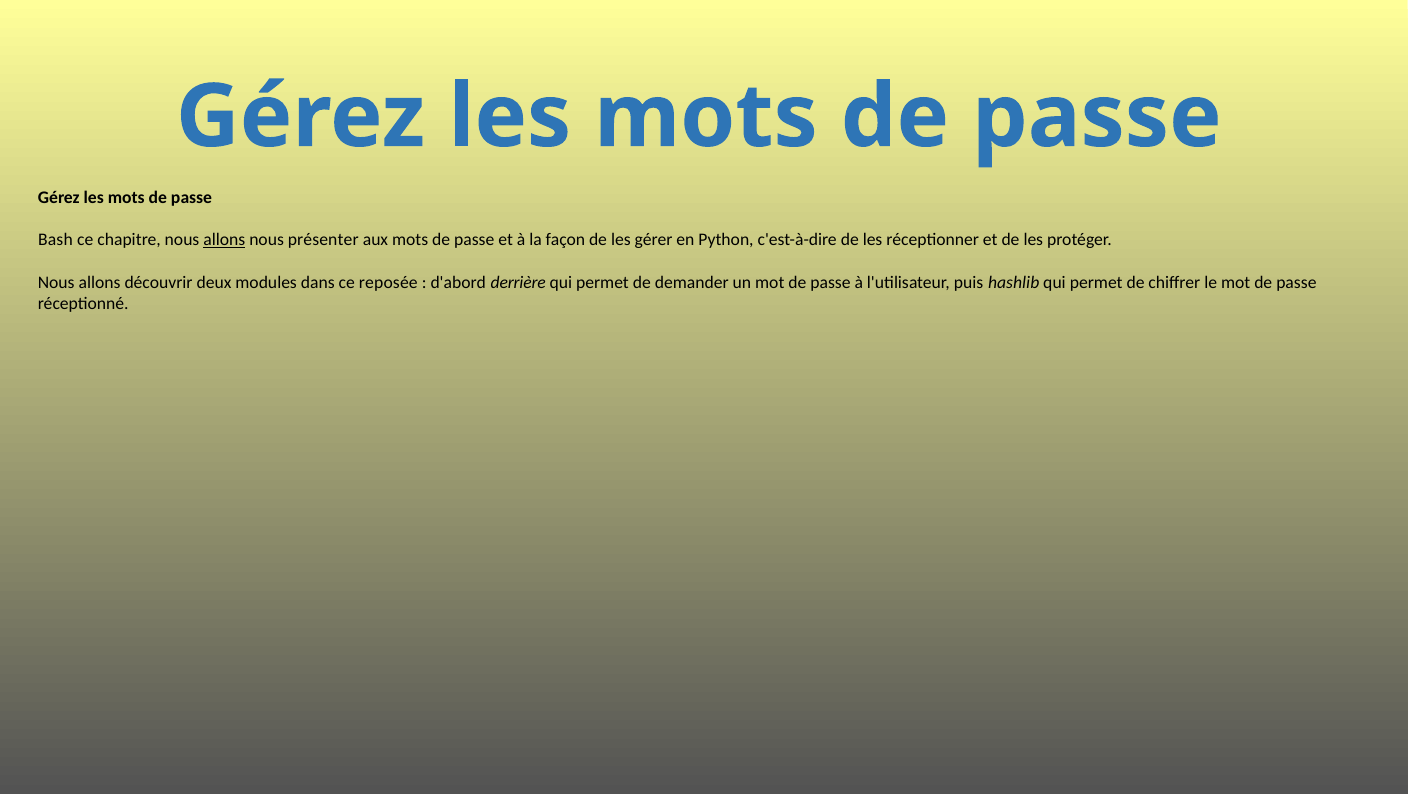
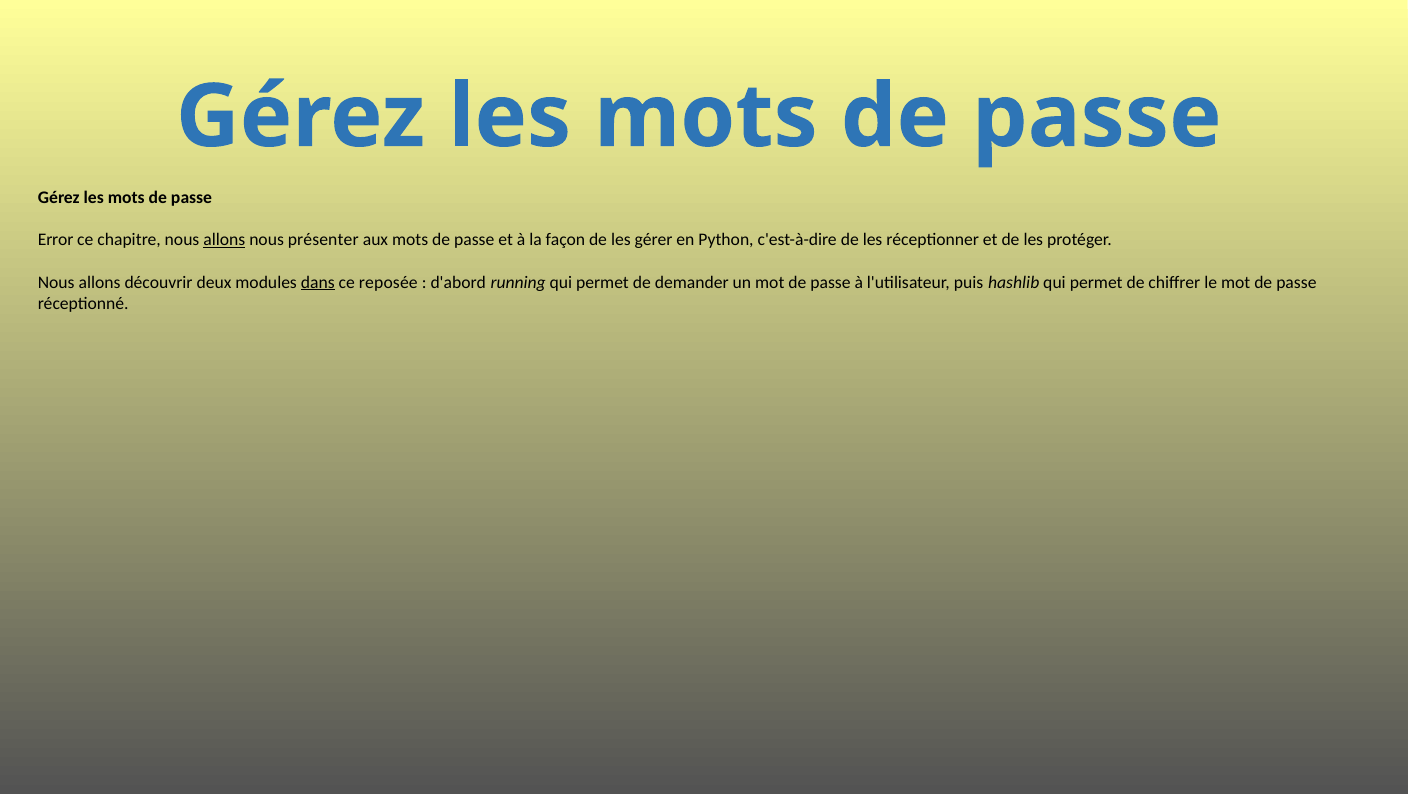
Bash: Bash -> Error (56, 240)
dans underline: none -> present (318, 282)
derrière: derrière -> running (518, 282)
